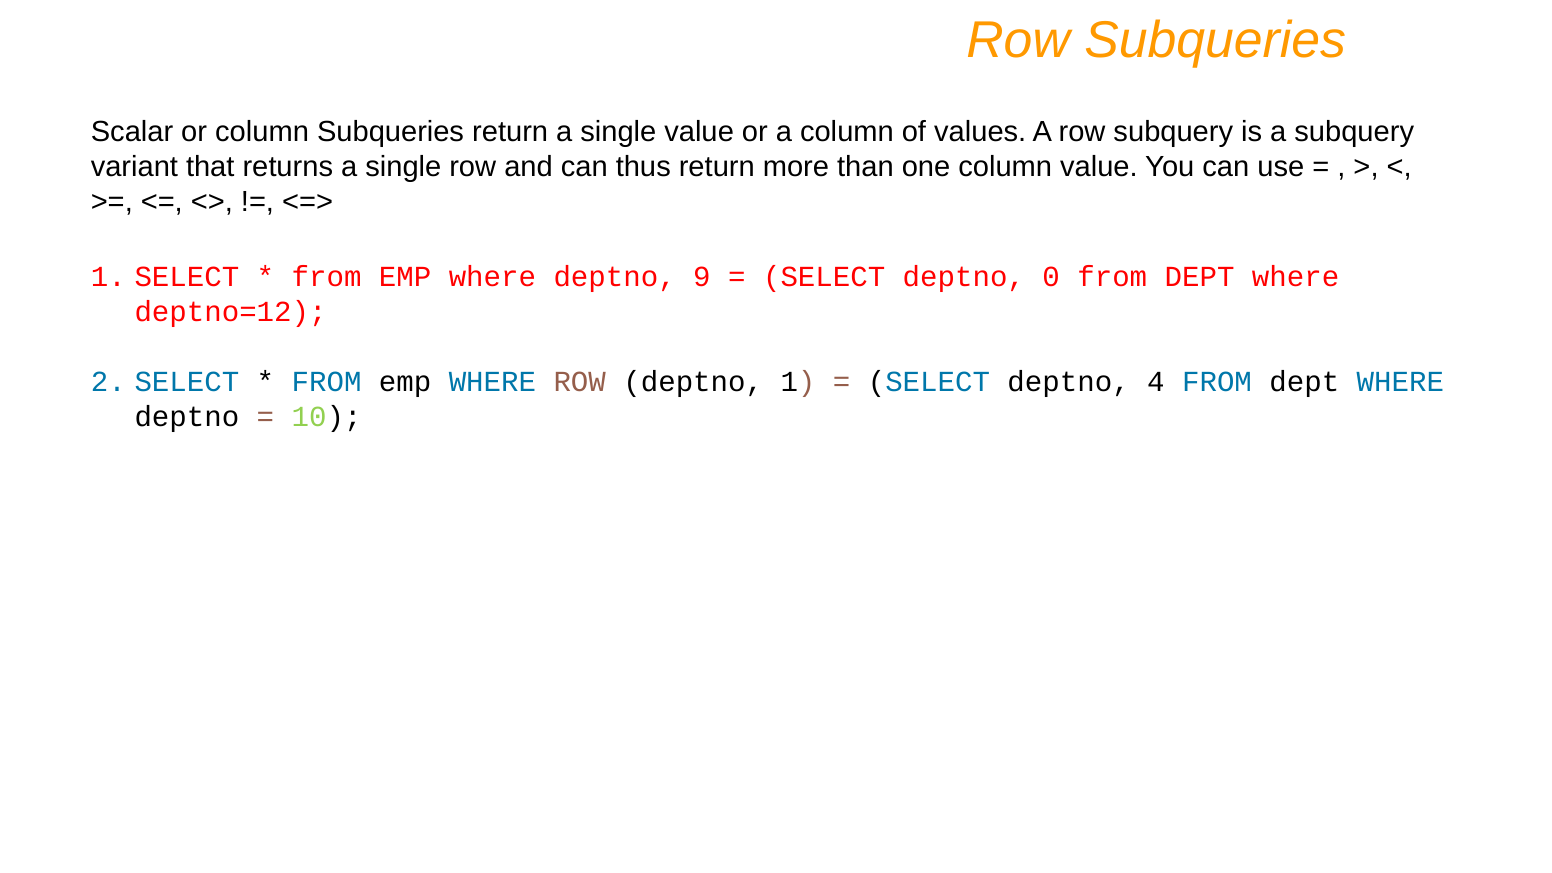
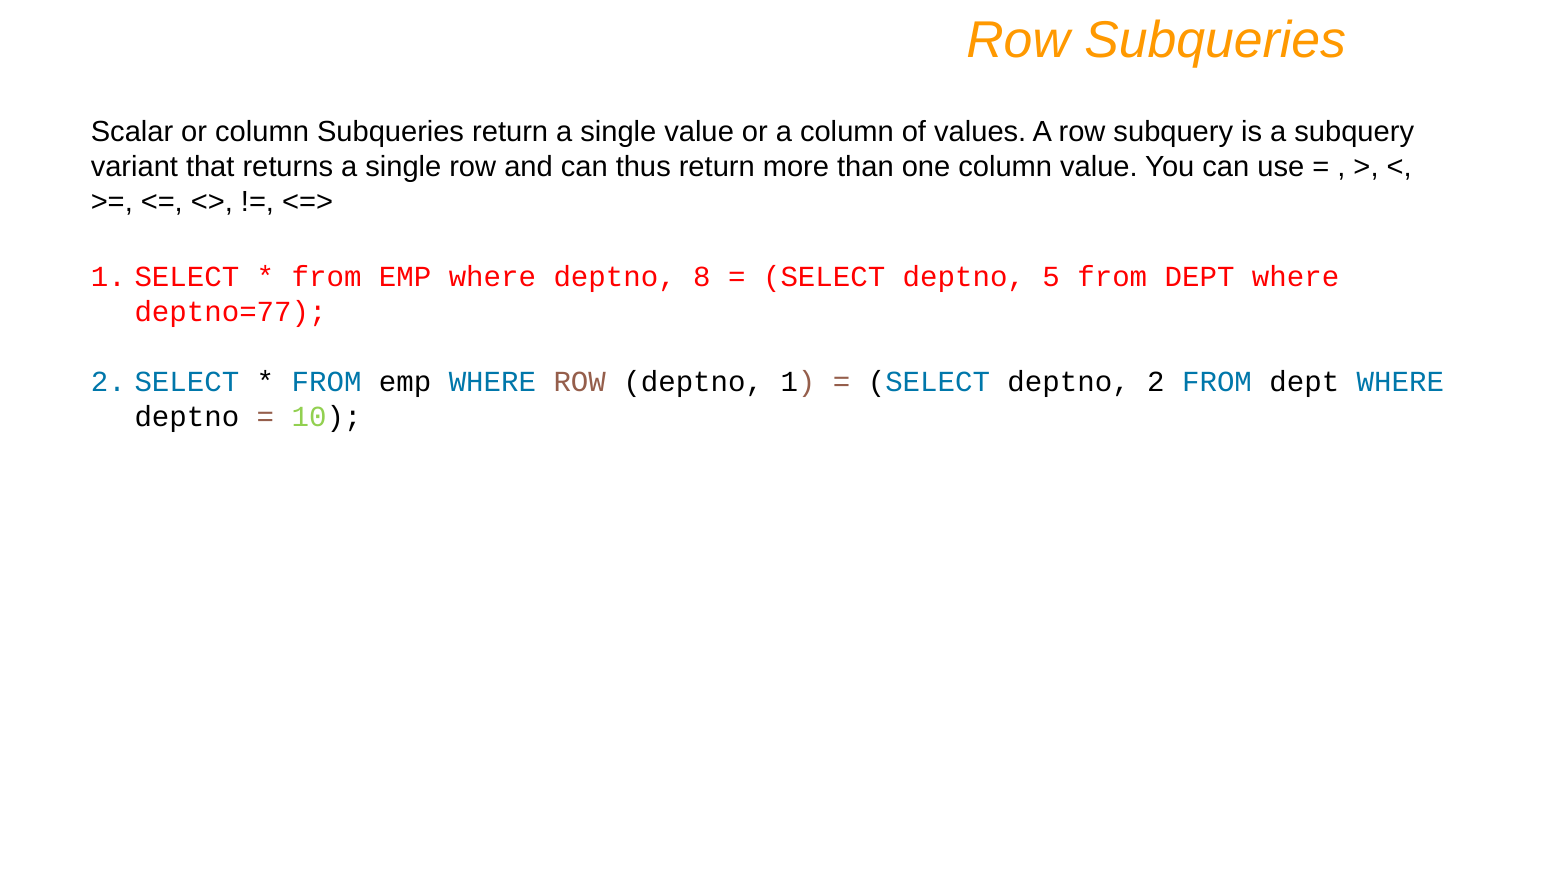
9: 9 -> 8 (702, 277)
0: 0 -> 5 (1051, 277)
deptno=12: deptno=12 -> deptno=77 (231, 312)
deptno 4: 4 -> 2 (1156, 382)
